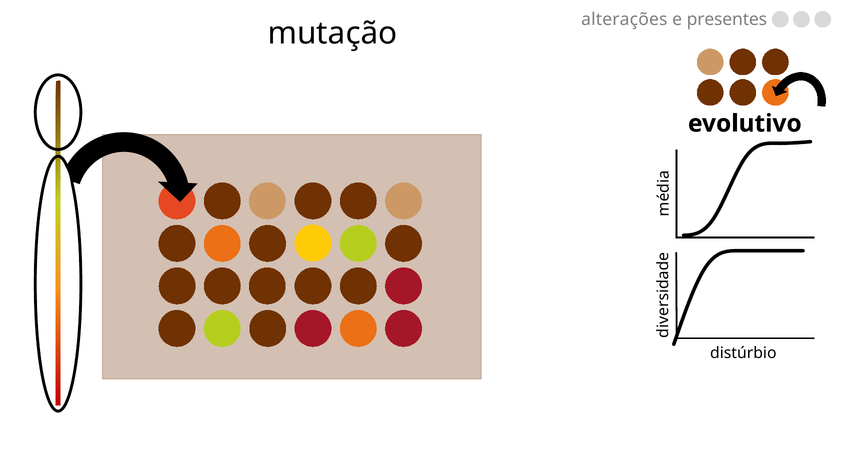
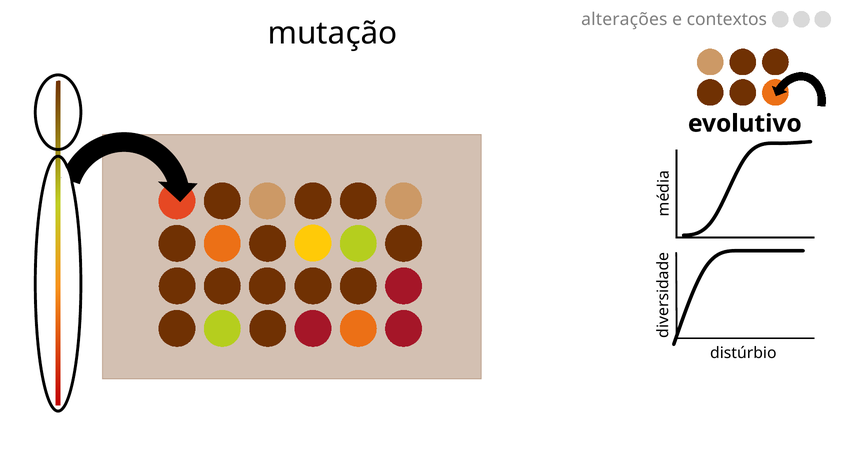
presentes: presentes -> contextos (727, 20)
